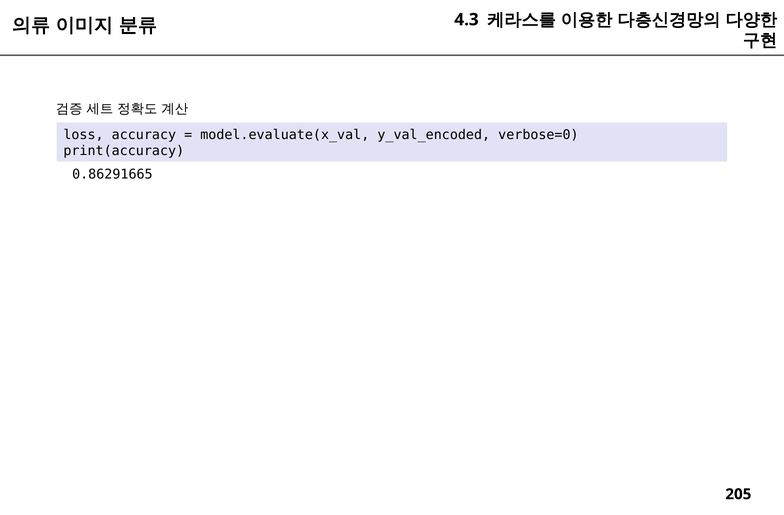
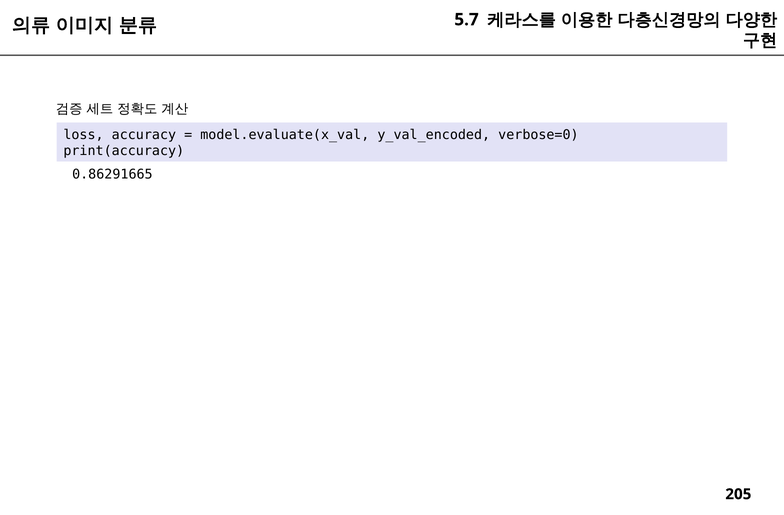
4.3: 4.3 -> 5.7 (467, 20)
